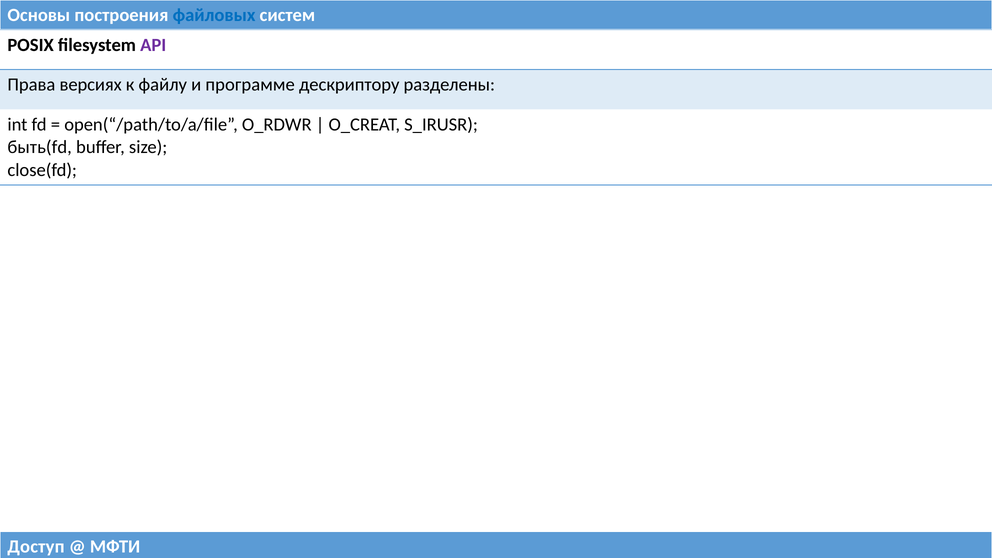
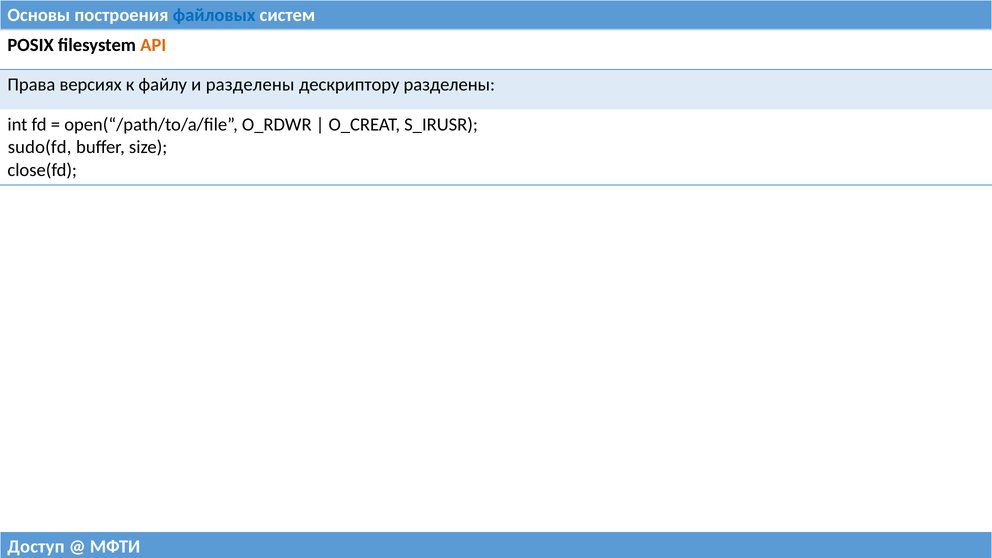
API colour: purple -> orange (153, 45)
и программе: программе -> разделены (250, 85)
быть(fd: быть(fd -> sudo(fd (40, 147)
